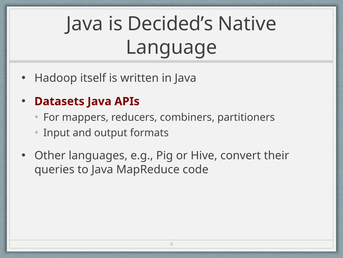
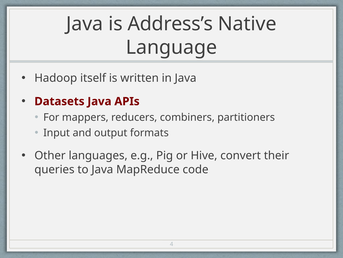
Decided’s: Decided’s -> Address’s (170, 24)
